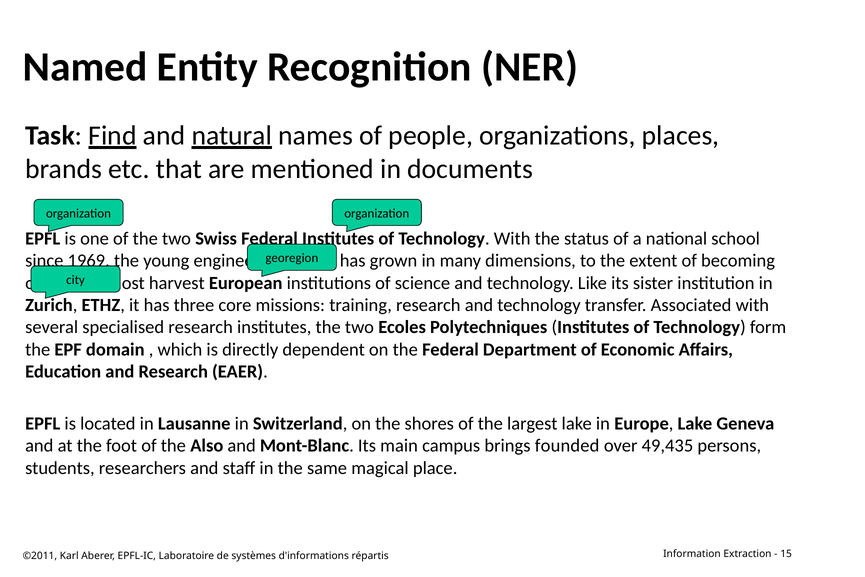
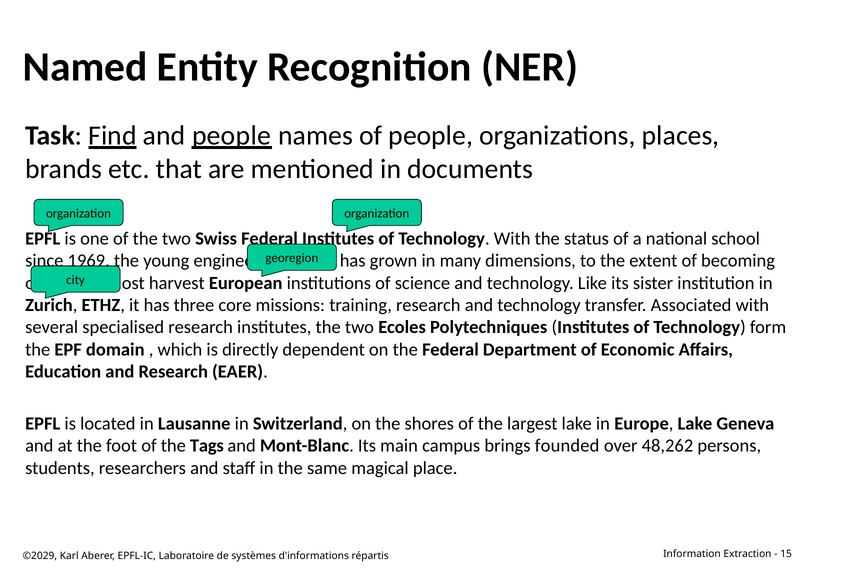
and natural: natural -> people (232, 136)
Also: Also -> Tags (207, 446)
49,435: 49,435 -> 48,262 (667, 446)
©2011: ©2011 -> ©2029 (40, 556)
